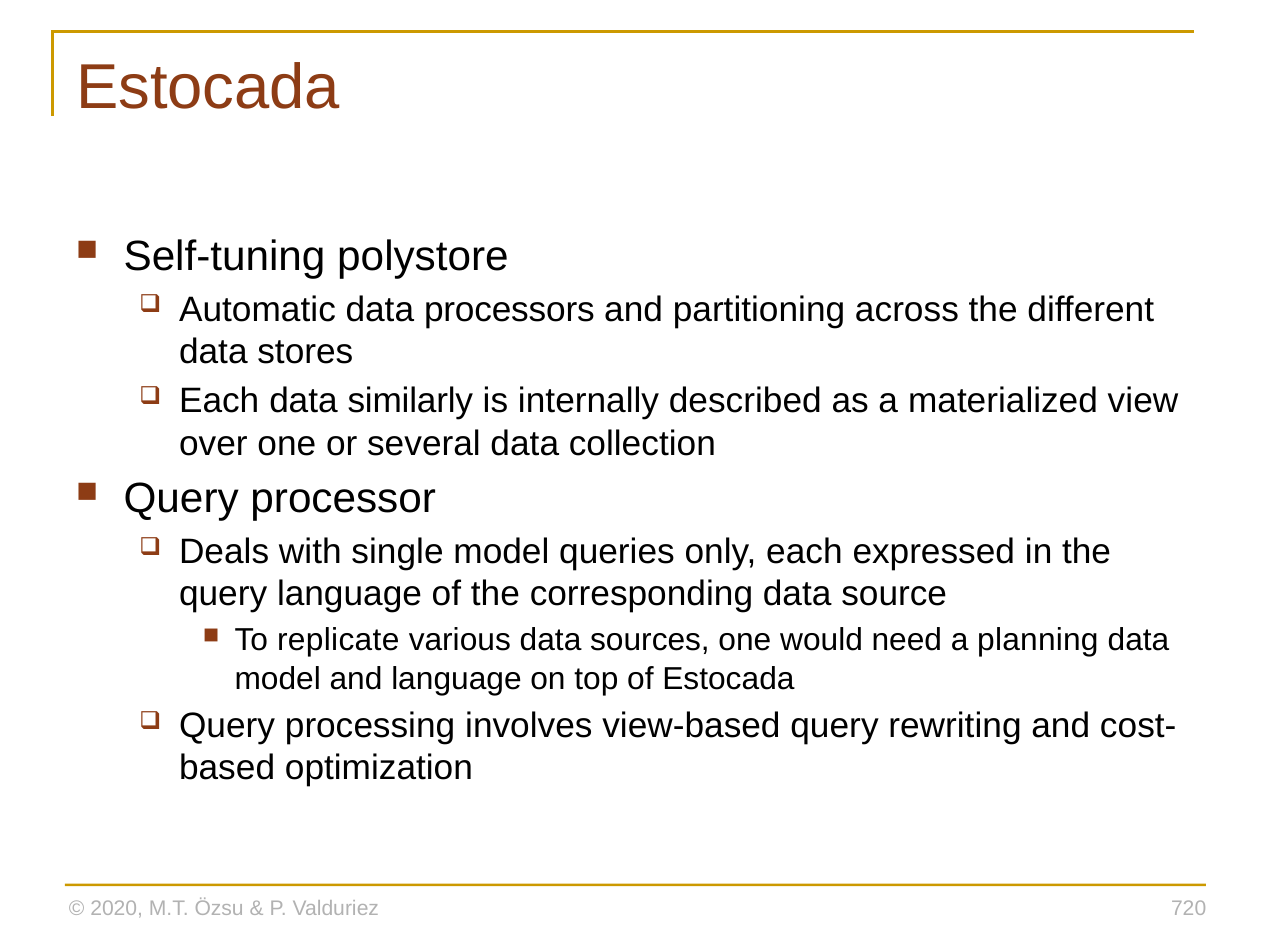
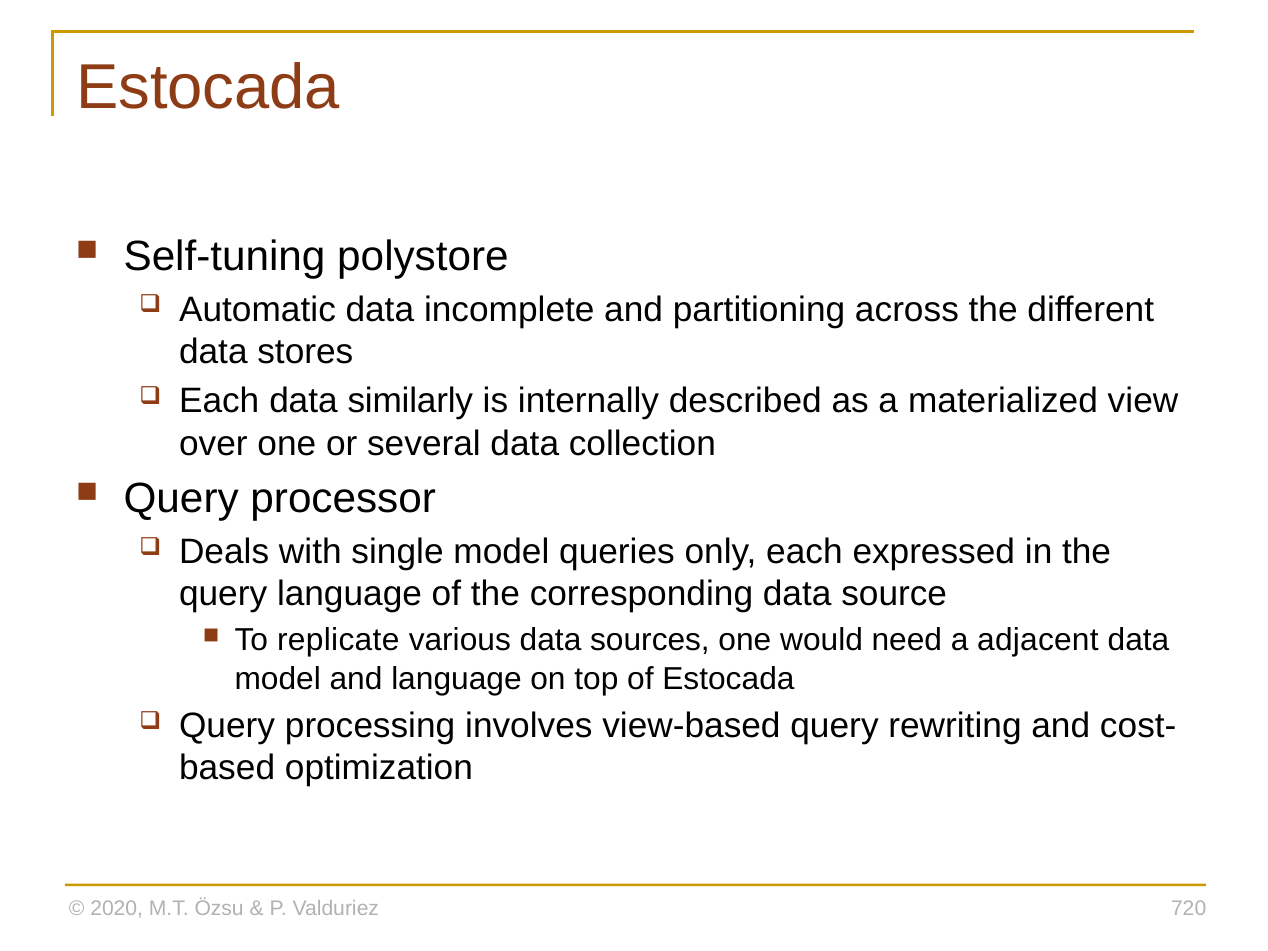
processors: processors -> incomplete (509, 310)
planning: planning -> adjacent (1038, 641)
